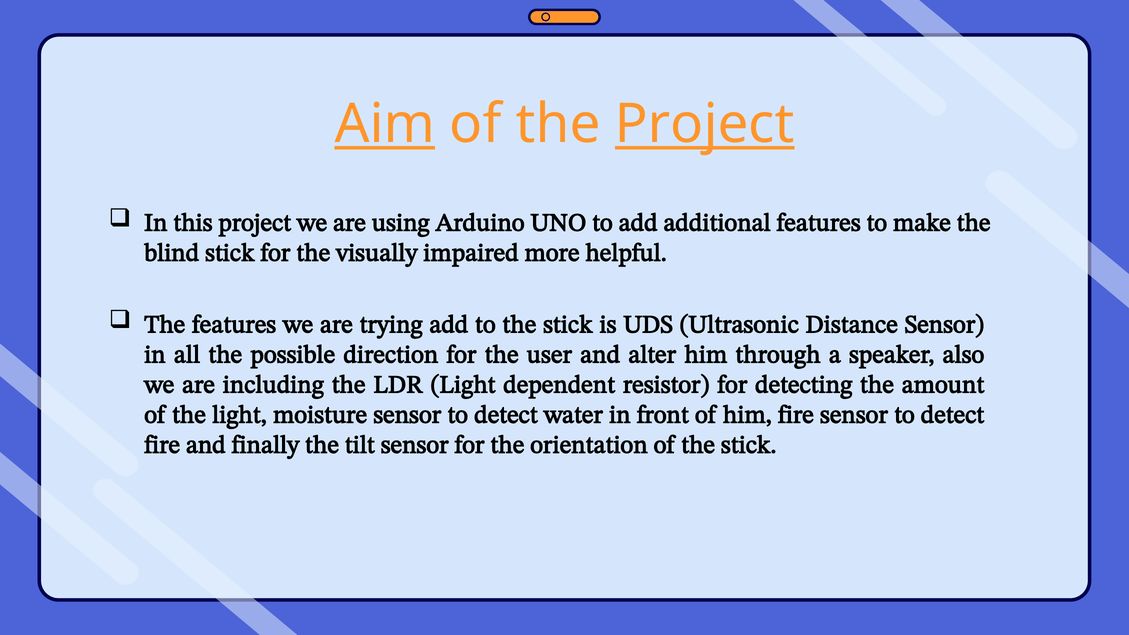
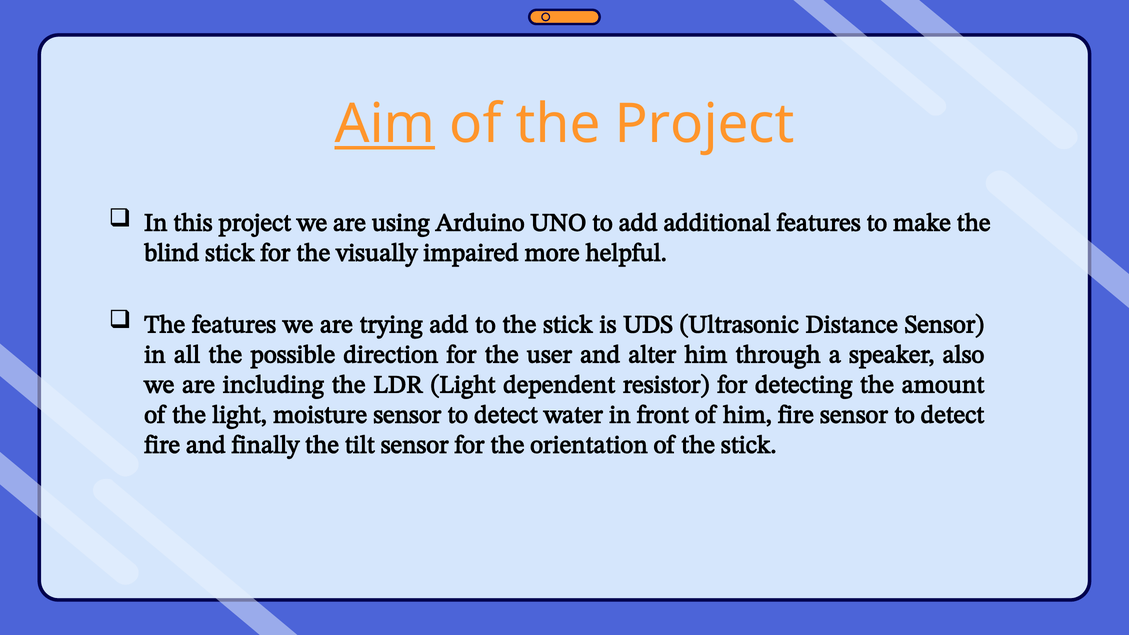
Project underline: present -> none (705, 124)
